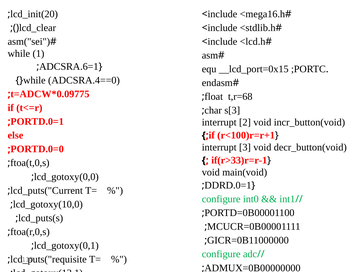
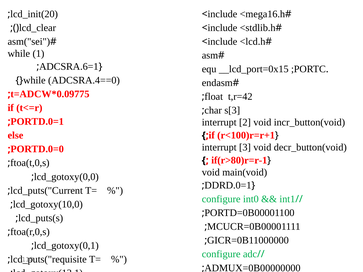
t,r=68: t,r=68 -> t,r=42 (240, 97)
if(r>33)r=r-1: if(r>33)r=r-1 -> if(r>80)r=r-1 (239, 160)
